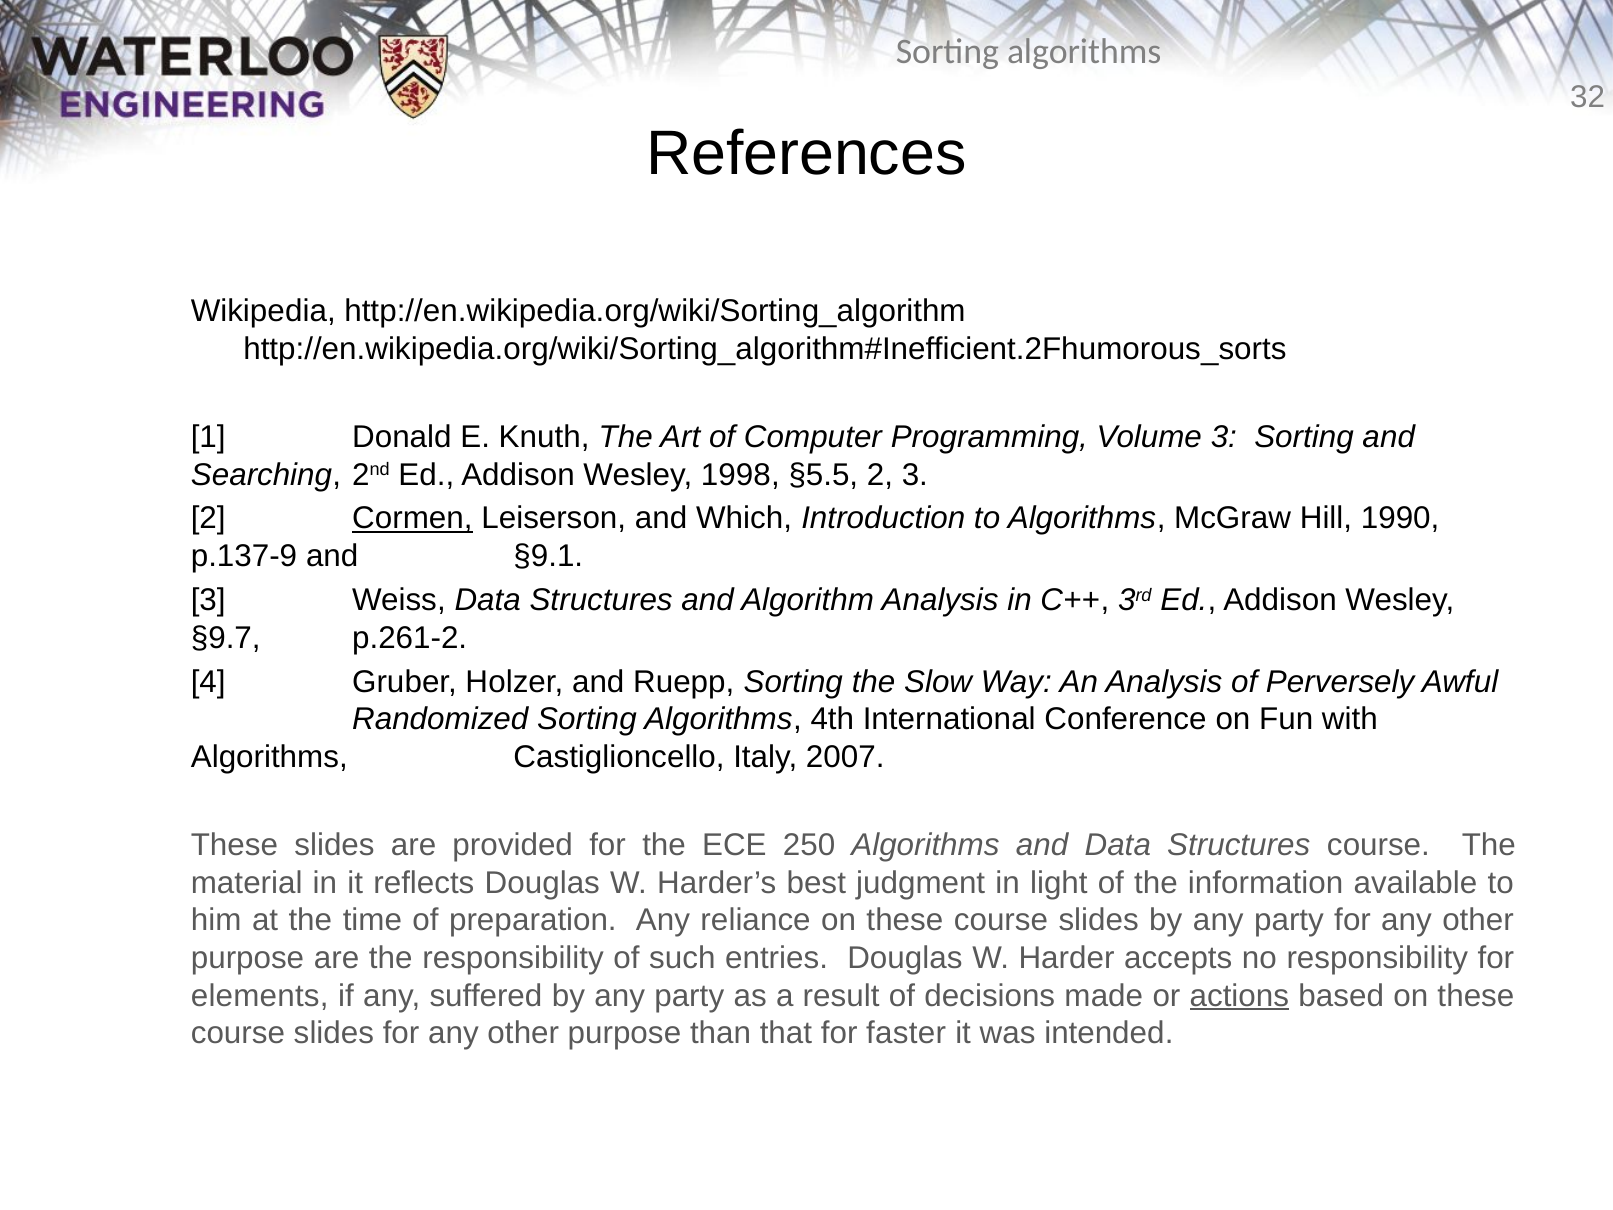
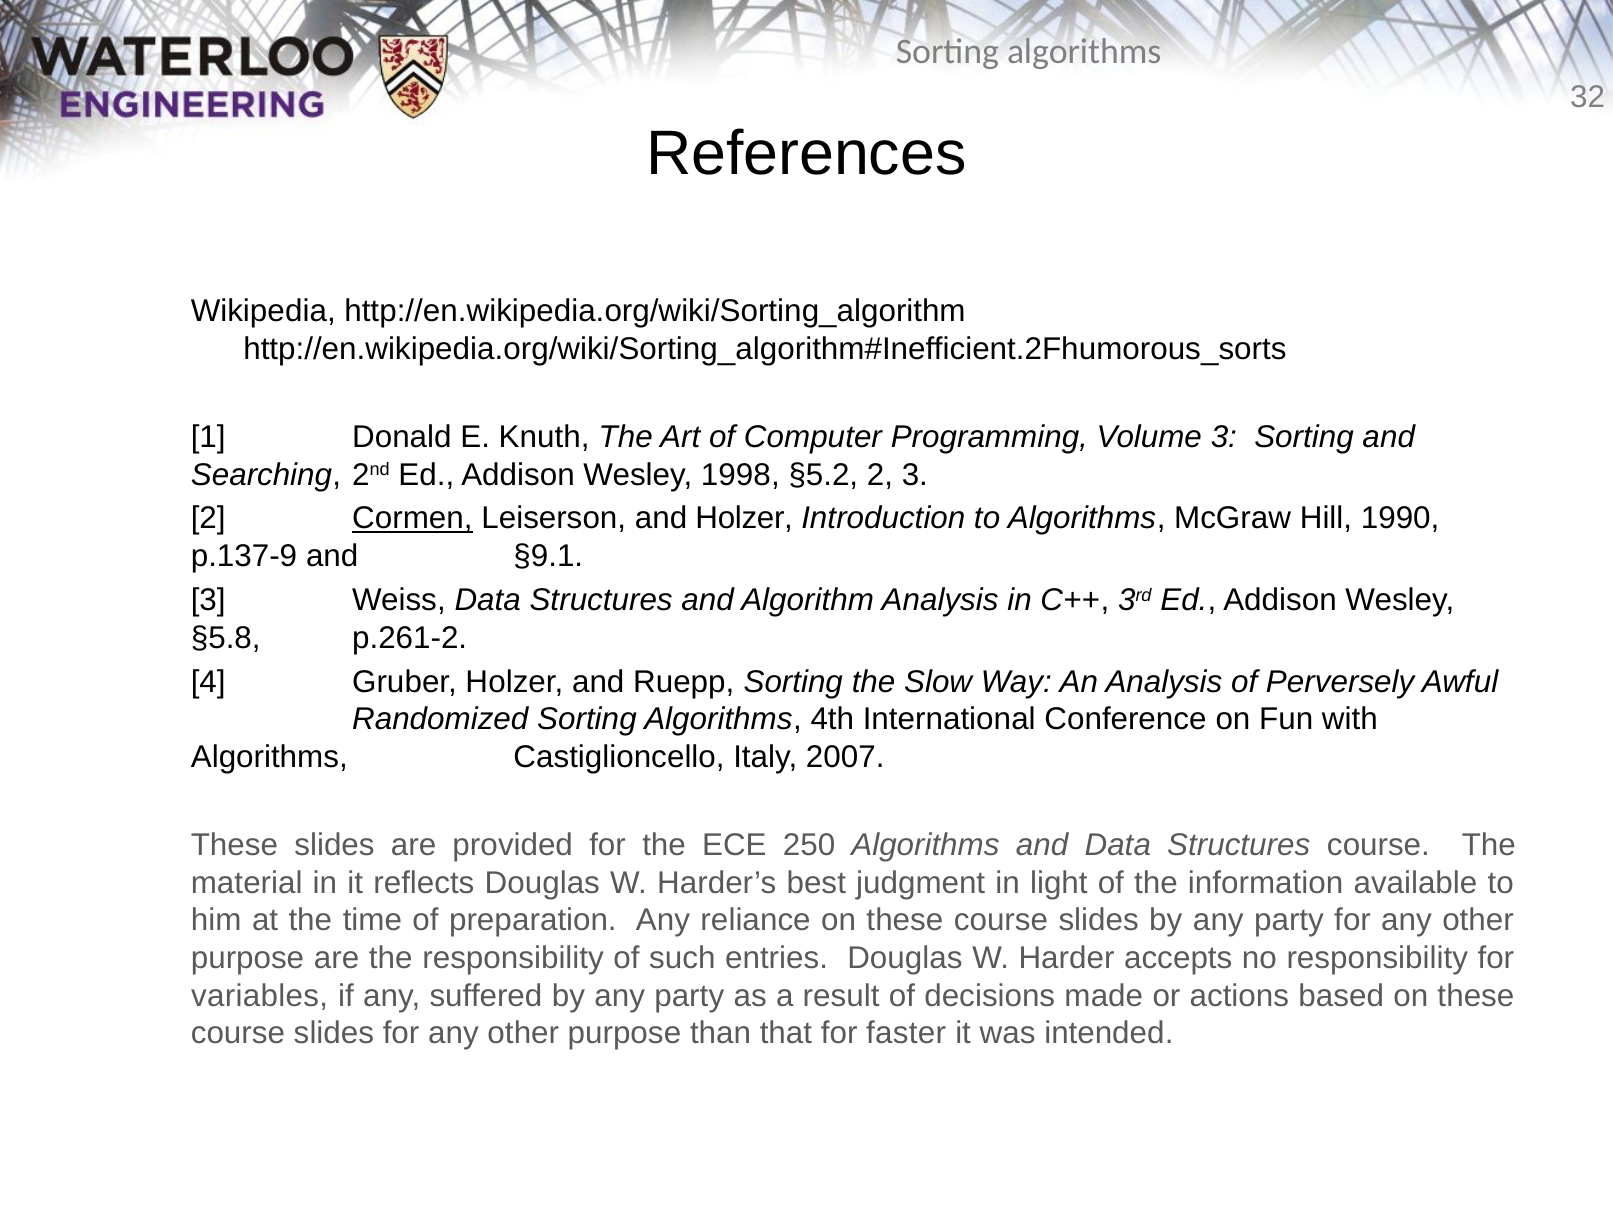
§5.5: §5.5 -> §5.2 (823, 475)
and Which: Which -> Holzer (744, 519)
§9.7: §9.7 -> §5.8 (226, 638)
elements: elements -> variables (260, 996)
actions underline: present -> none (1239, 996)
